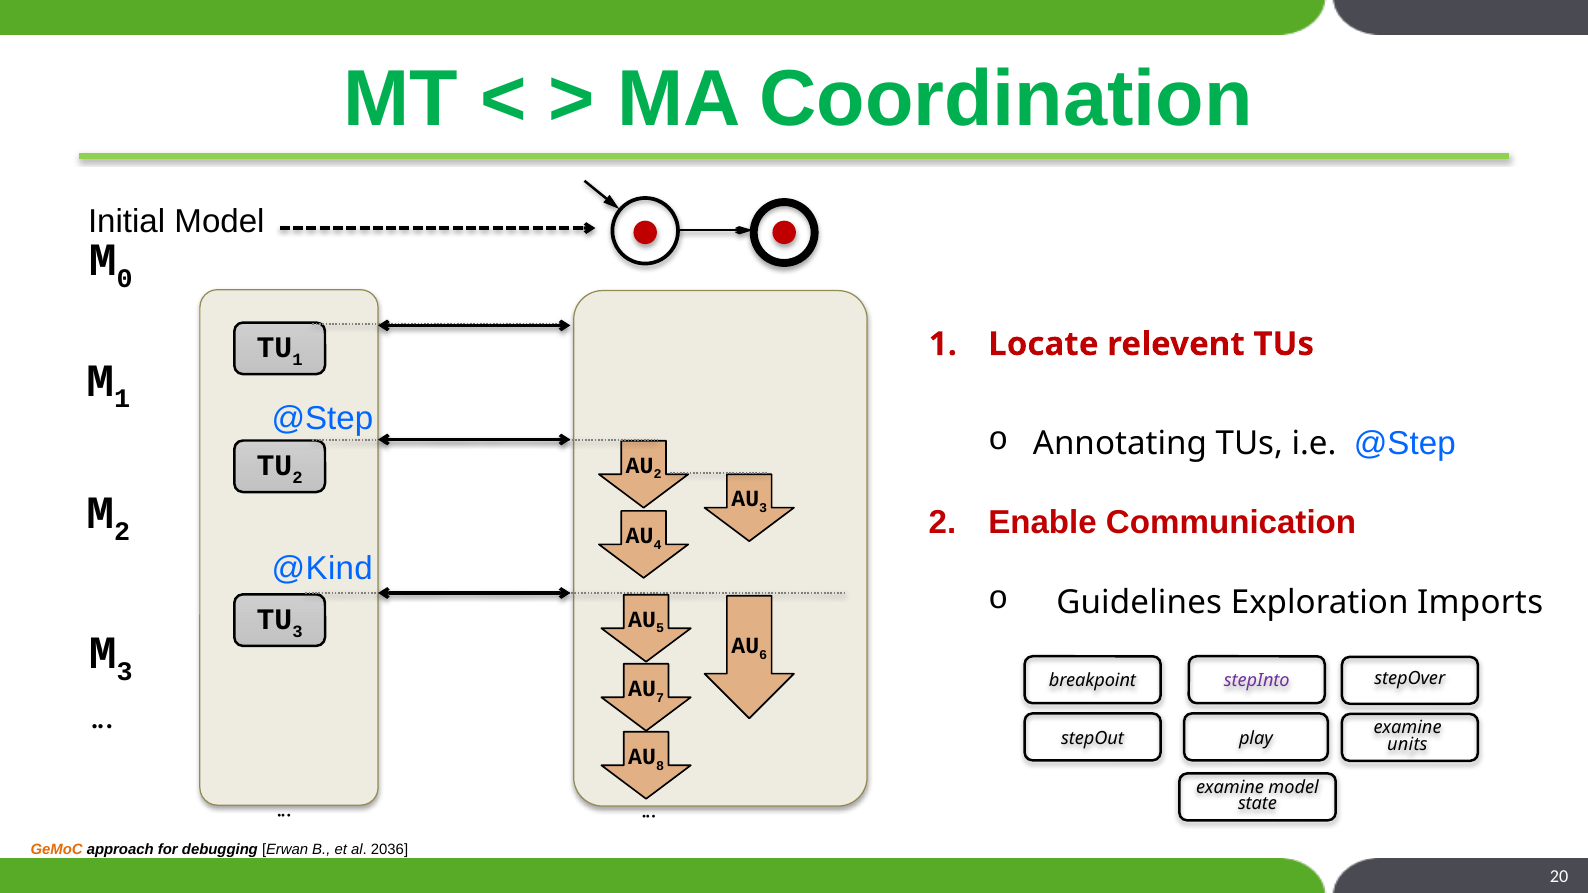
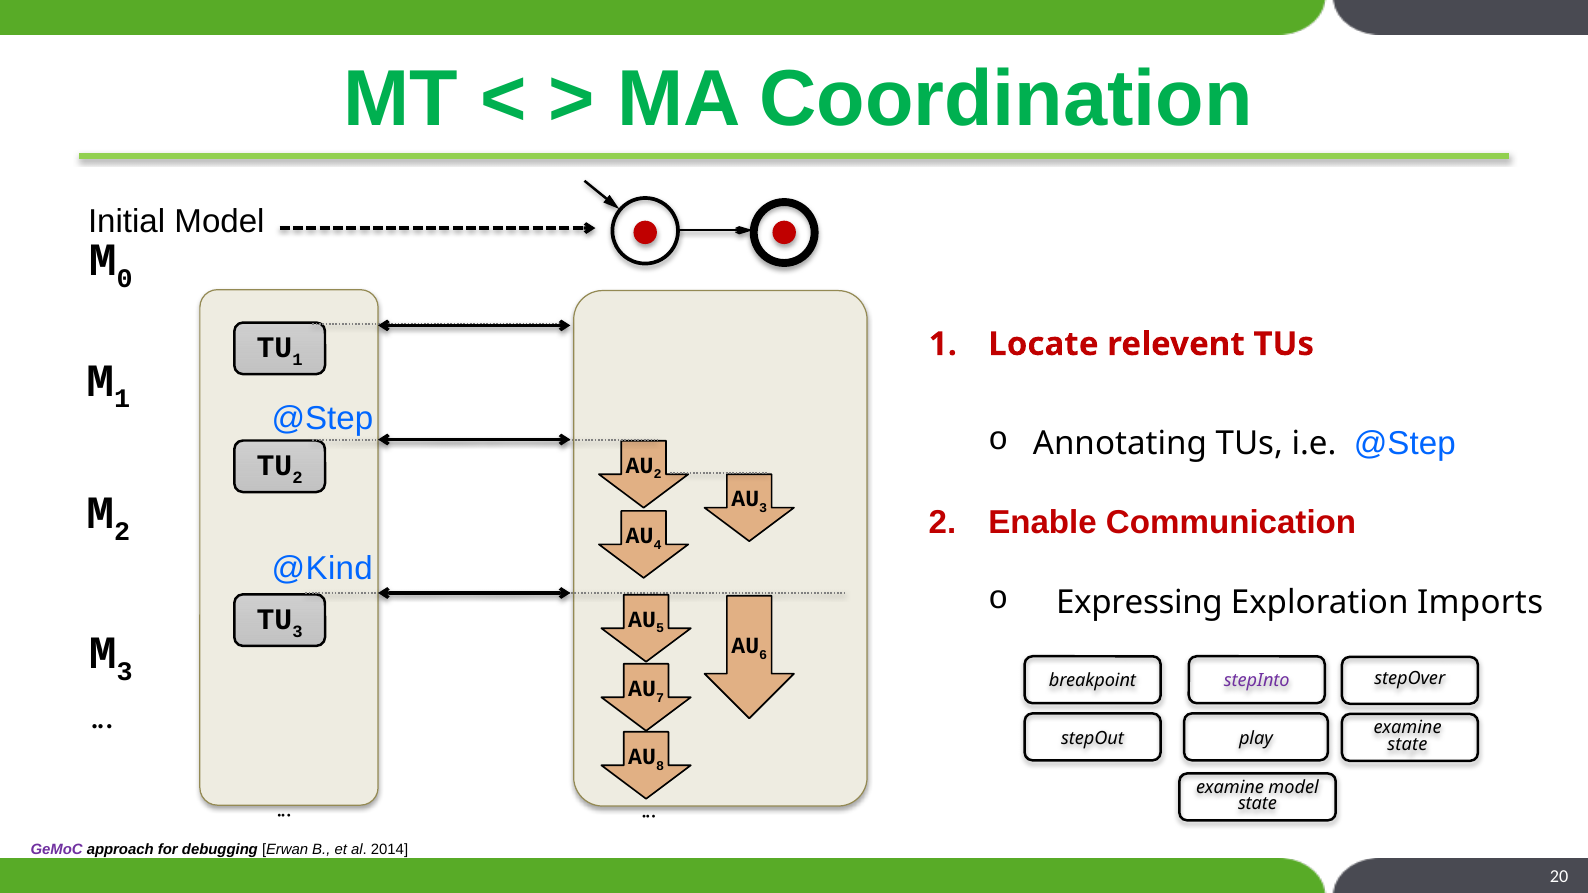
Guidelines: Guidelines -> Expressing (1139, 602)
units: units -> state (1407, 744)
GeMoC colour: orange -> purple (57, 850)
2036: 2036 -> 2014 (389, 850)
